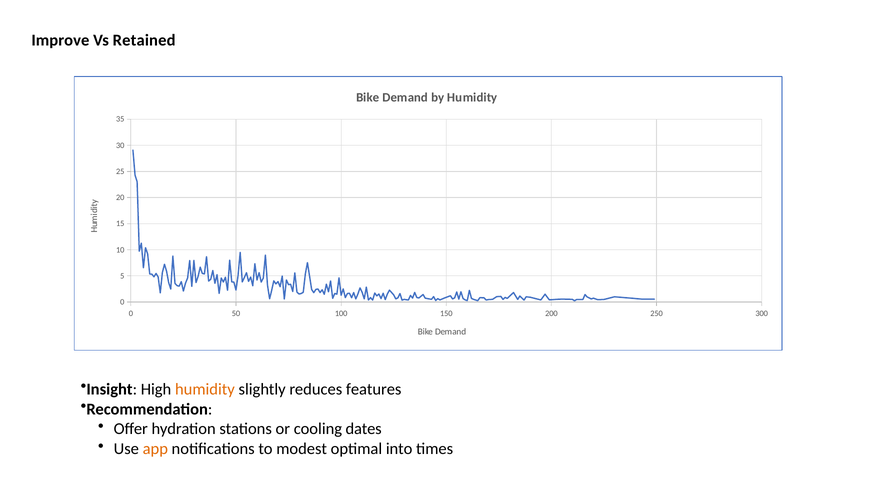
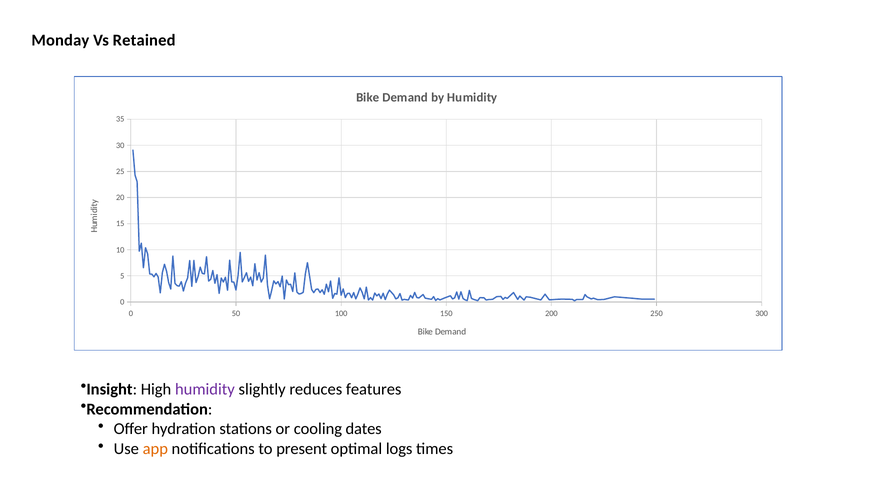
Improve: Improve -> Monday (60, 40)
humidity colour: orange -> purple (205, 389)
modest: modest -> present (302, 449)
into: into -> logs (399, 449)
